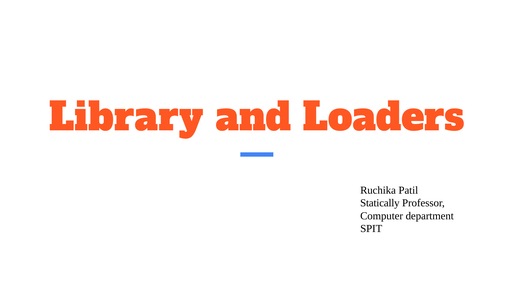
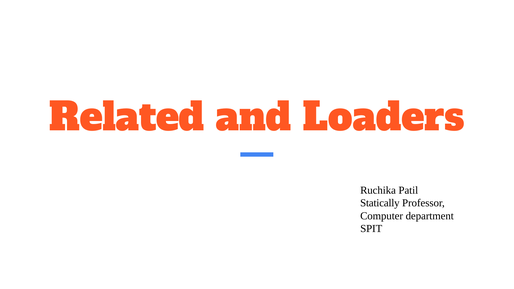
Library: Library -> Related (127, 118)
